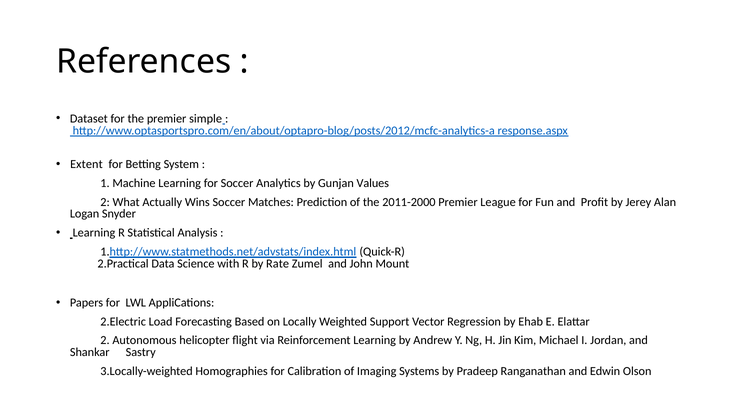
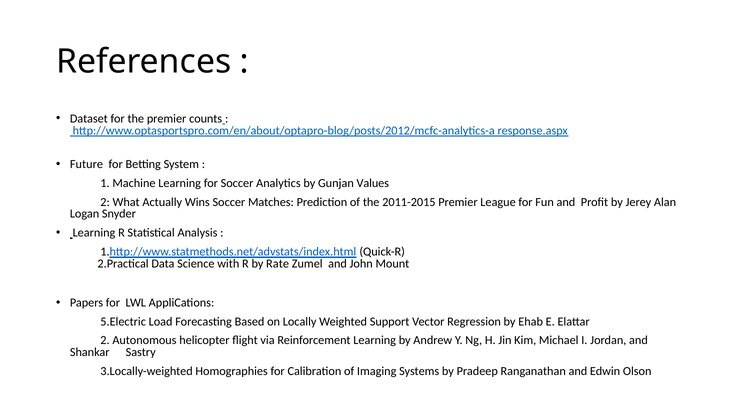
simple: simple -> counts (206, 119)
Extent: Extent -> Future (86, 164)
2011-2000: 2011-2000 -> 2011-2015 (409, 202)
2.Electric: 2.Electric -> 5.Electric (123, 322)
